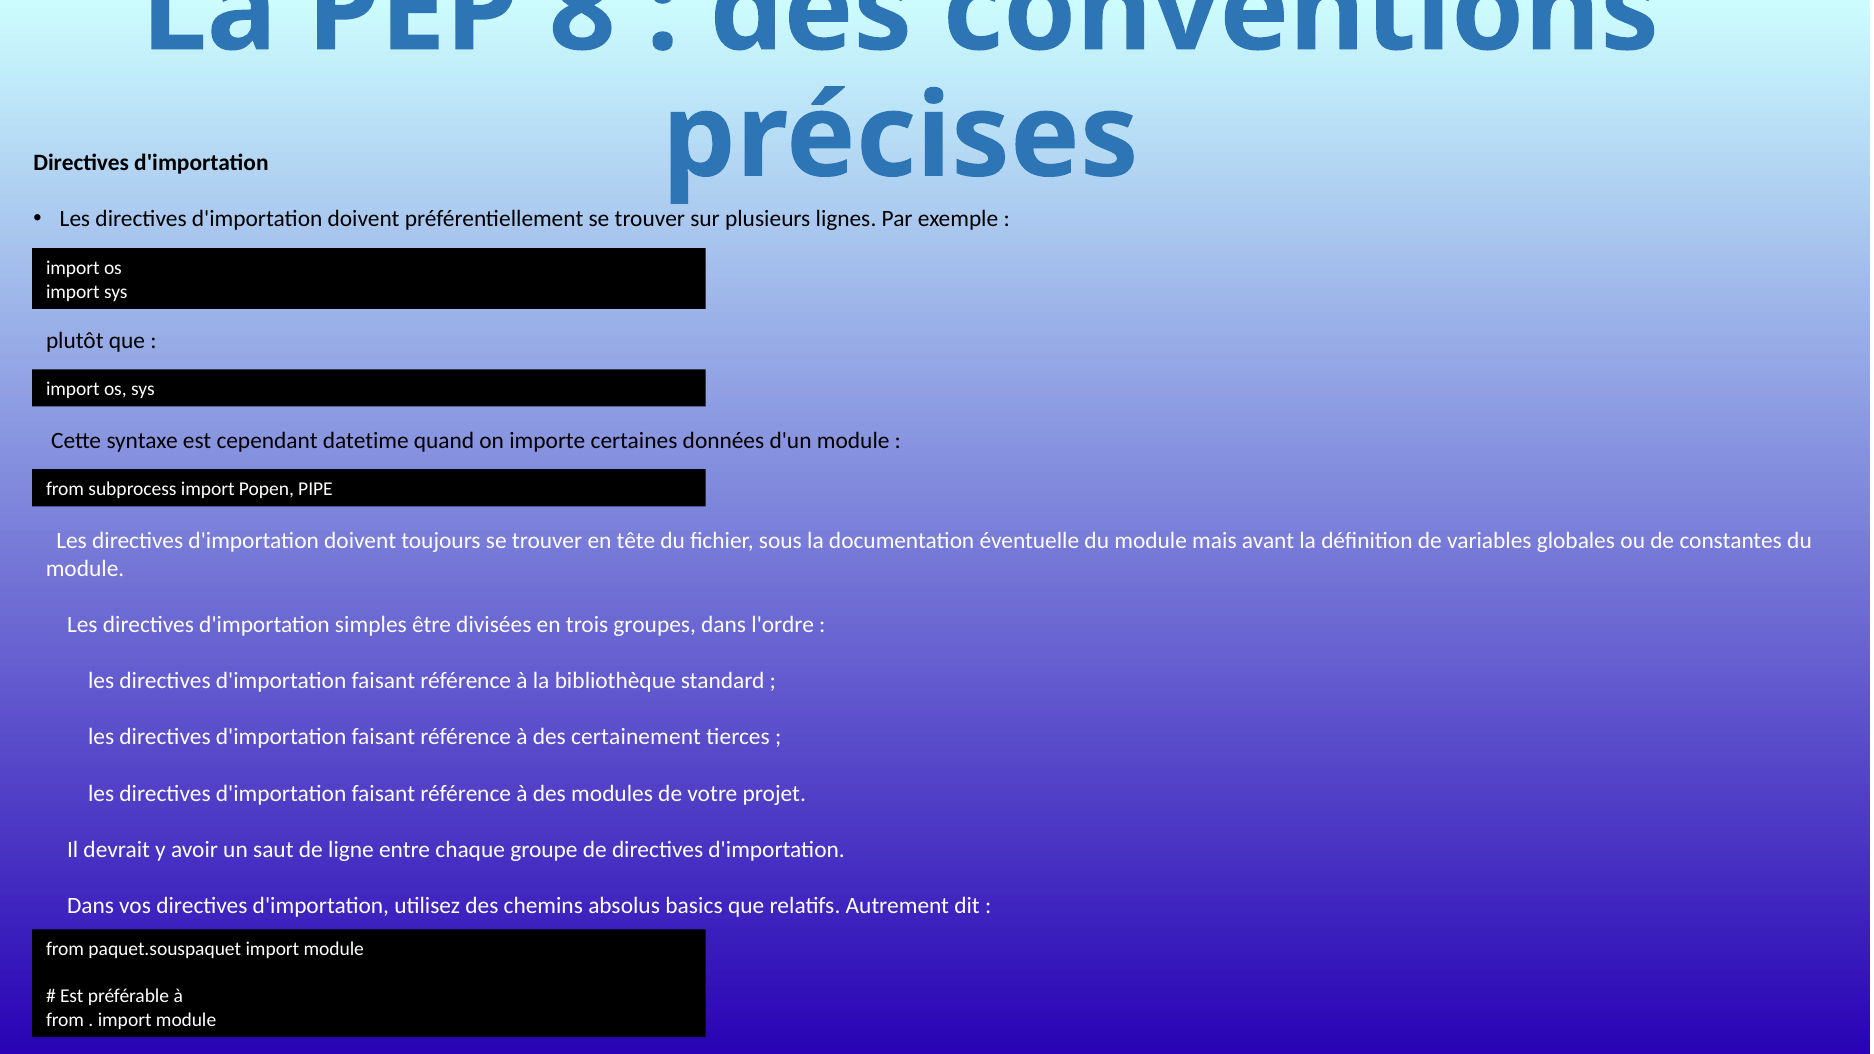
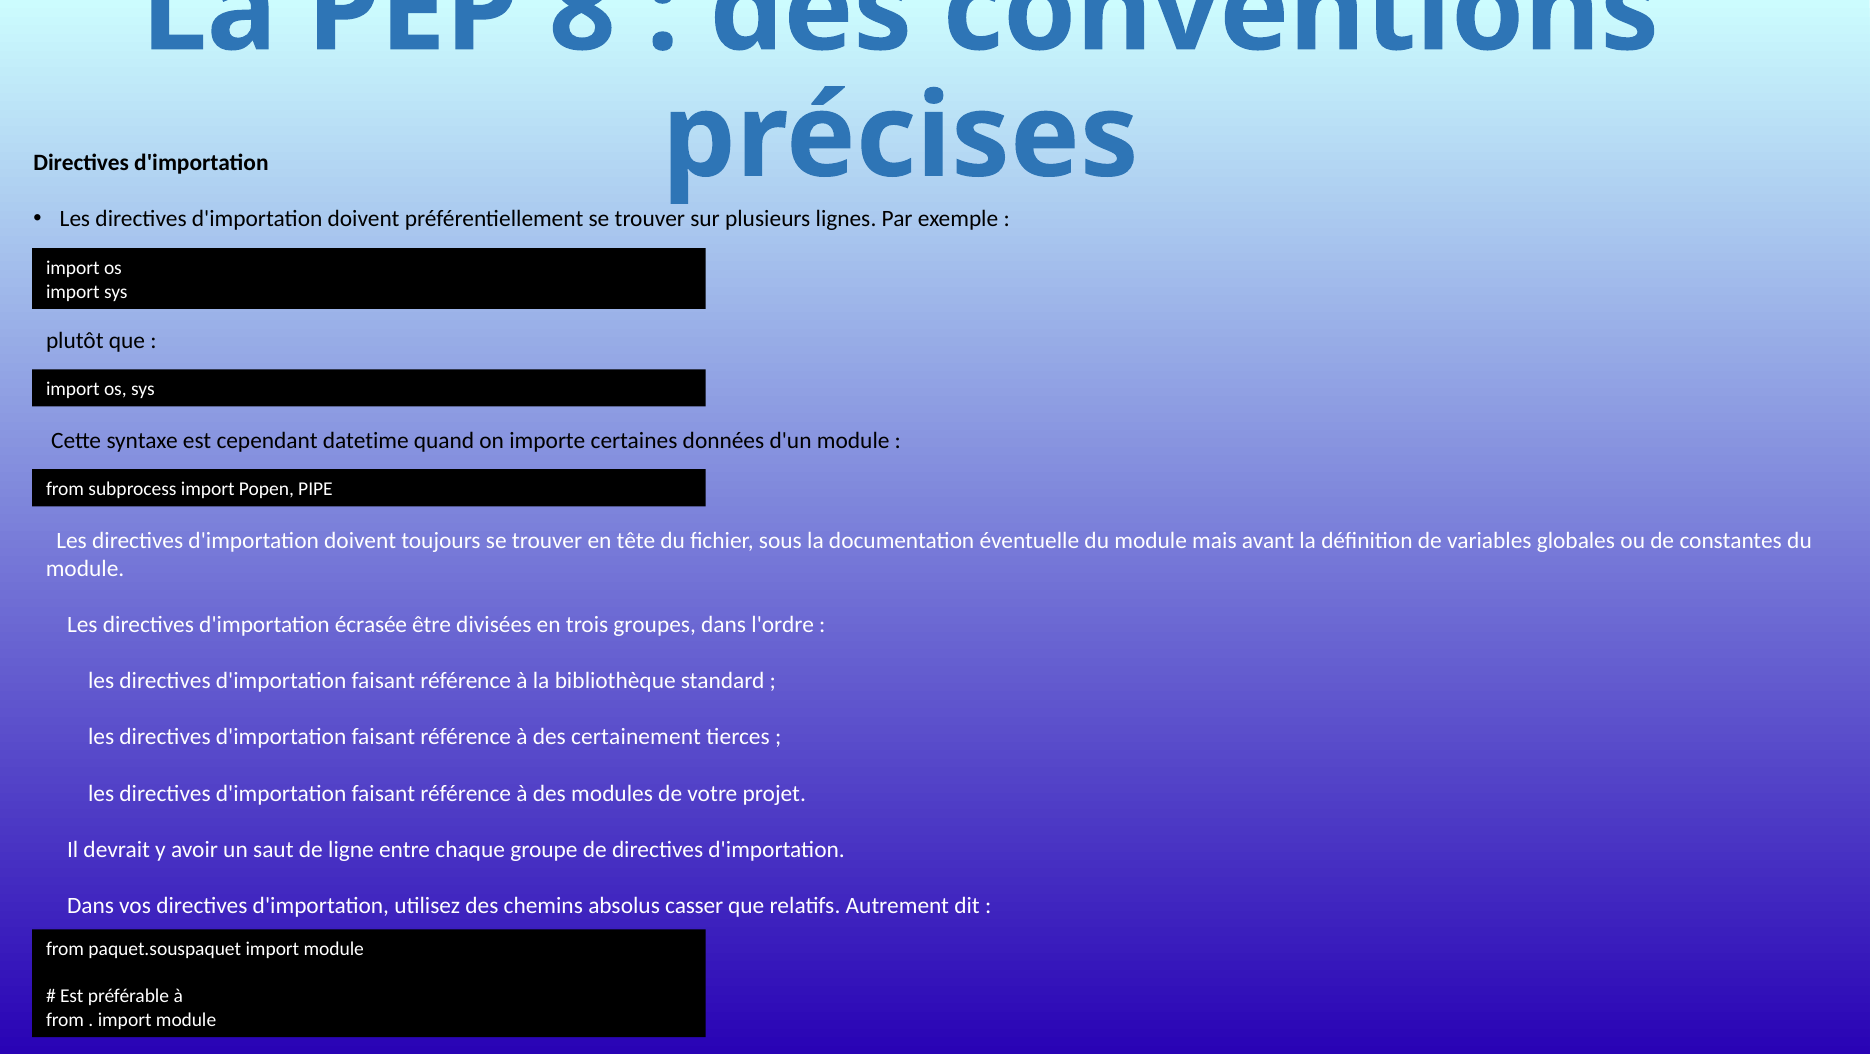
simples: simples -> écrasée (371, 625)
basics: basics -> casser (694, 906)
